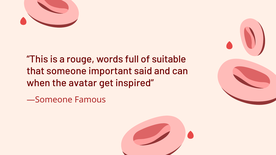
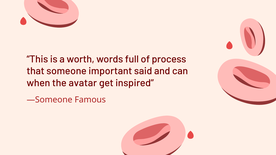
rouge: rouge -> worth (81, 59)
suitable: suitable -> process (169, 59)
